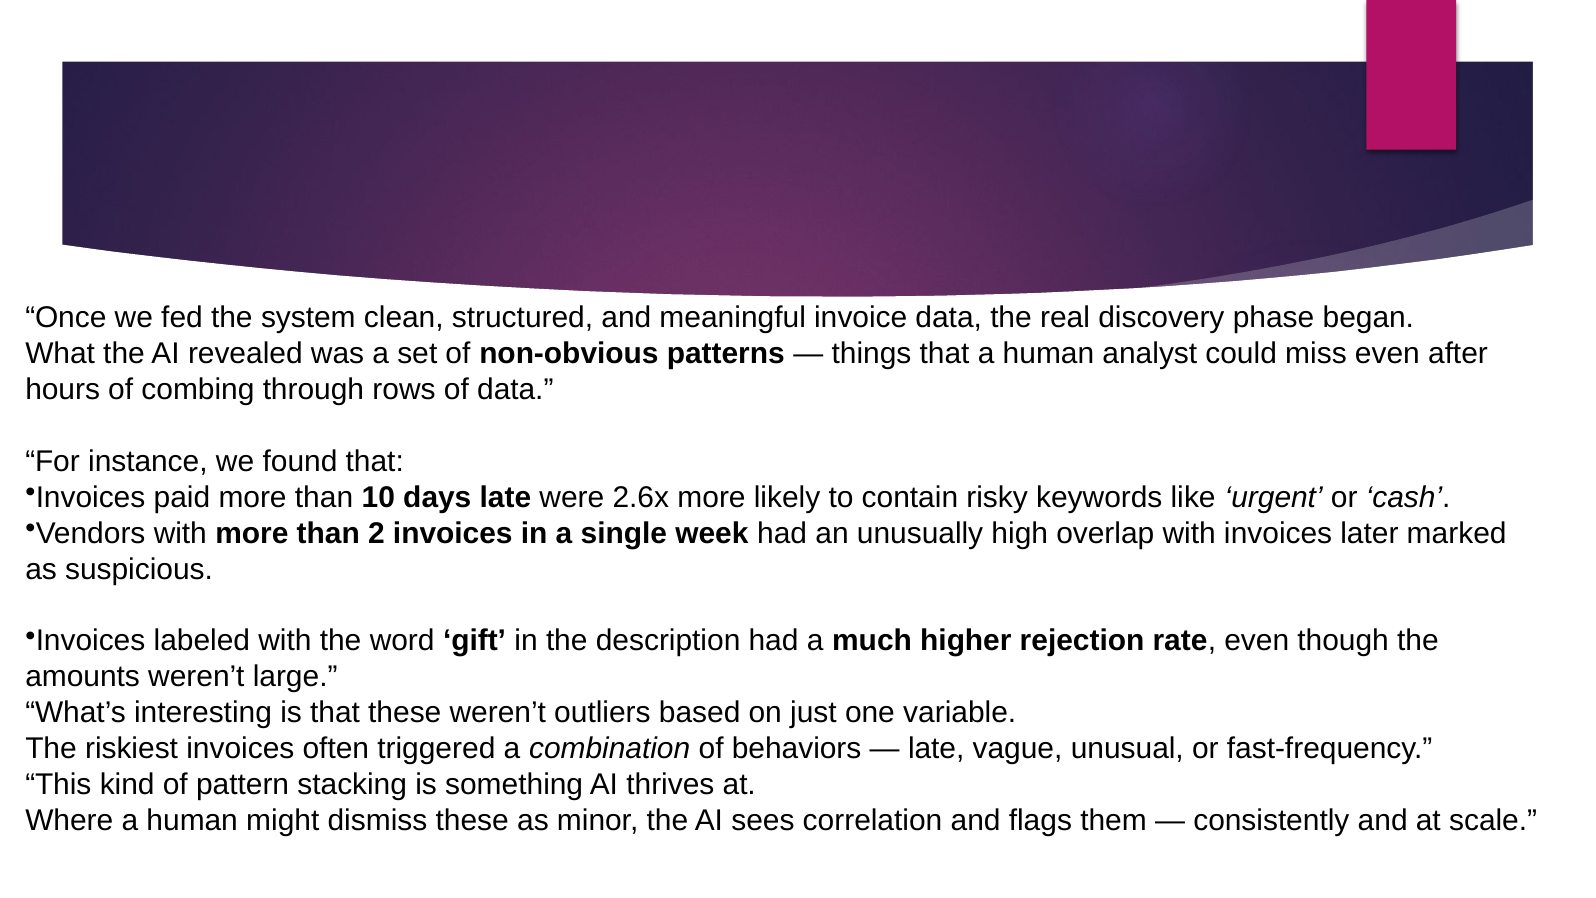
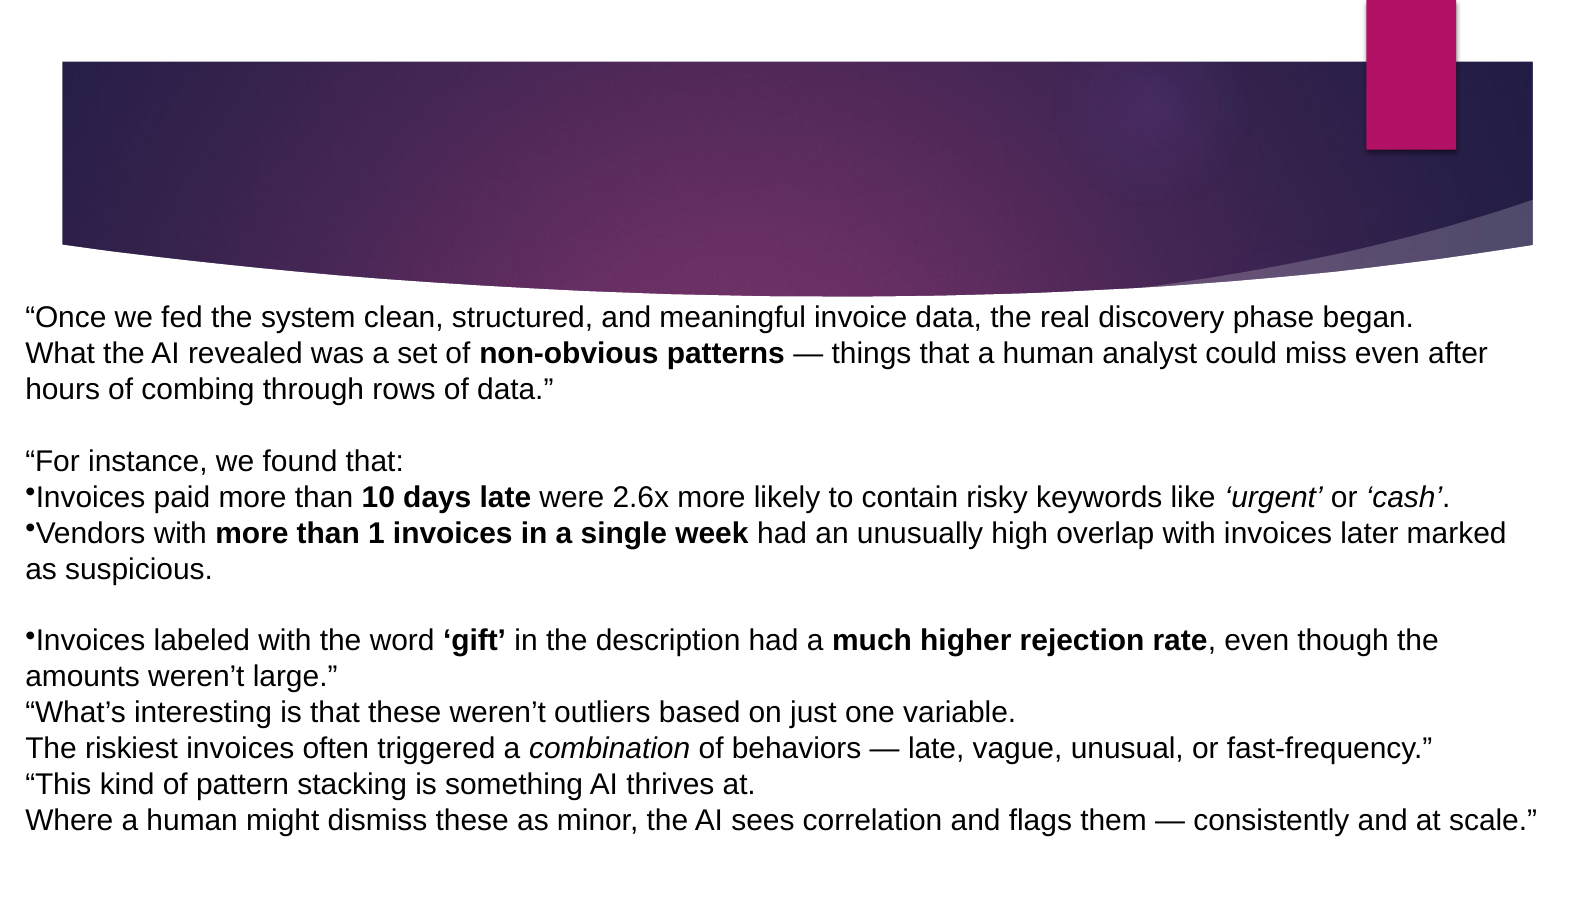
2: 2 -> 1 (376, 533)
